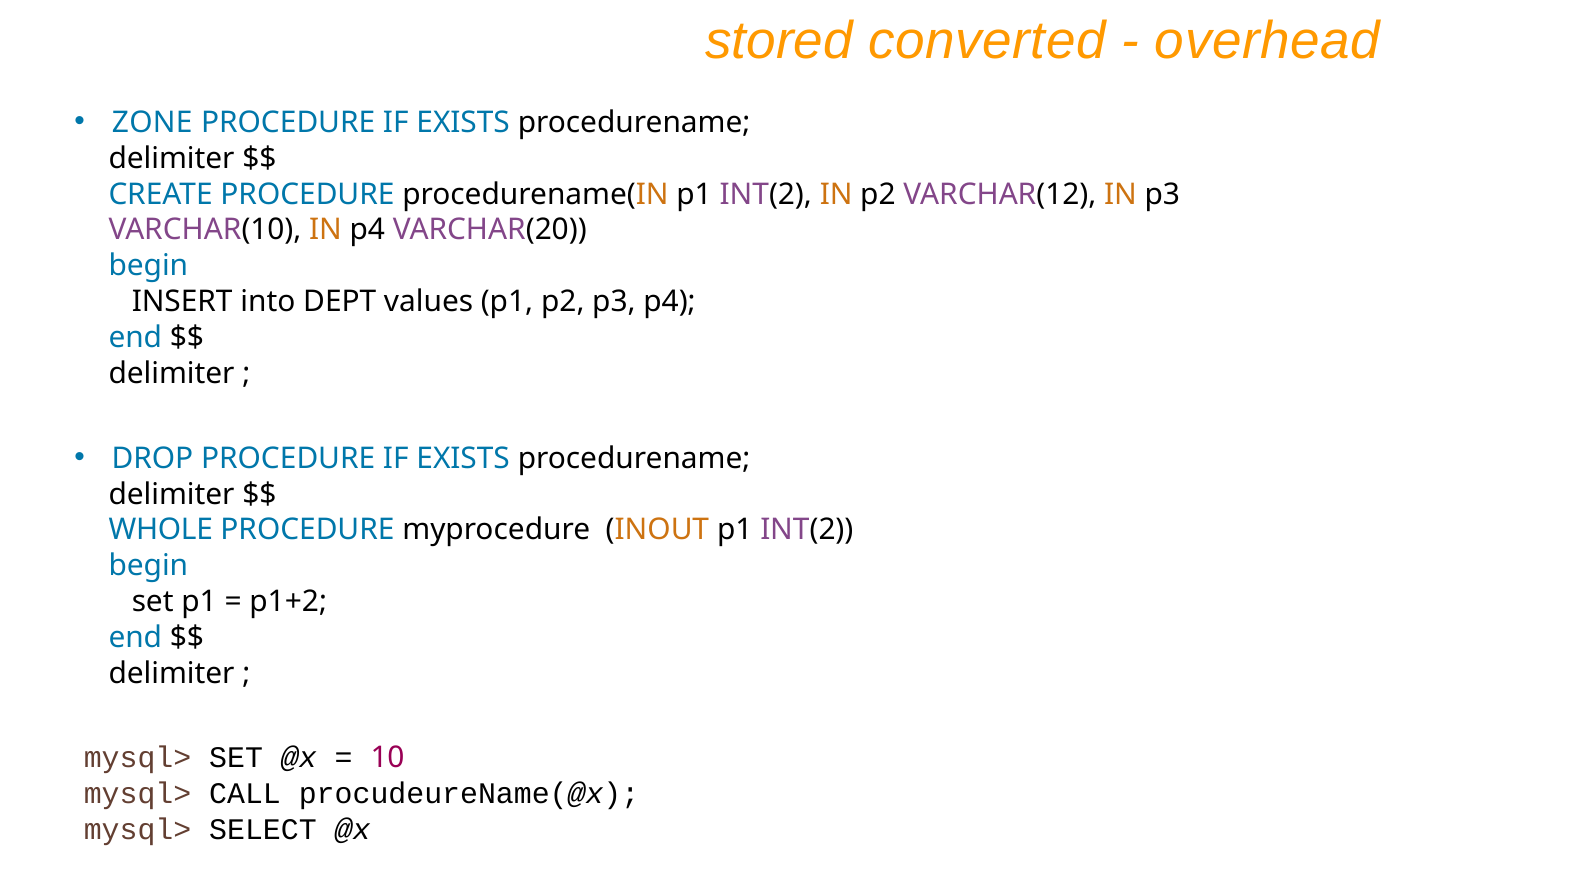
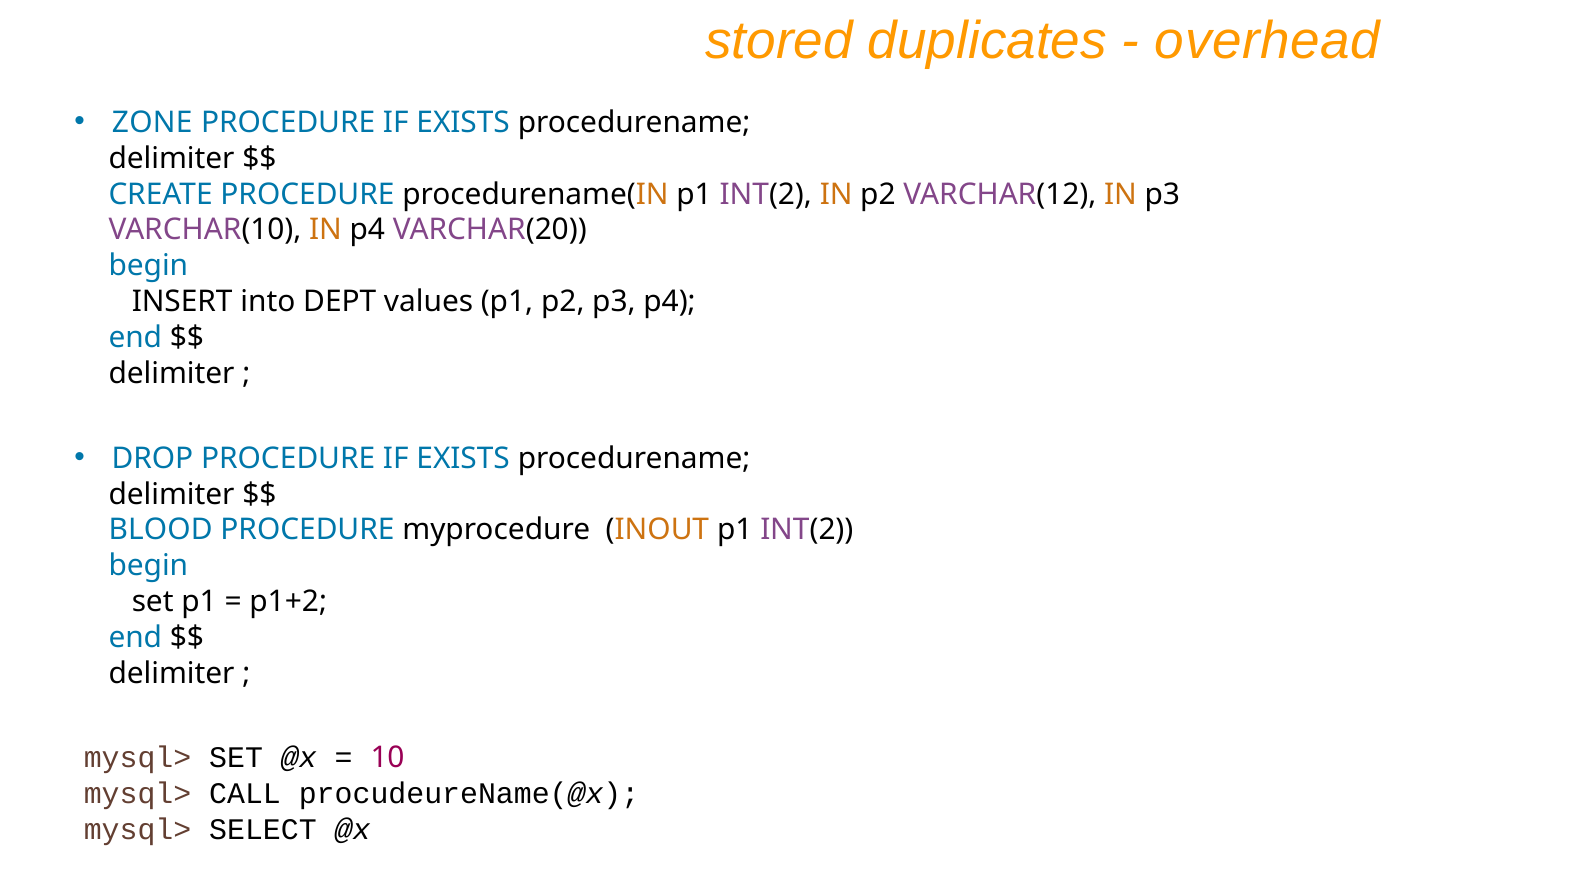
converted: converted -> duplicates (987, 41)
WHOLE: WHOLE -> BLOOD (161, 530)
